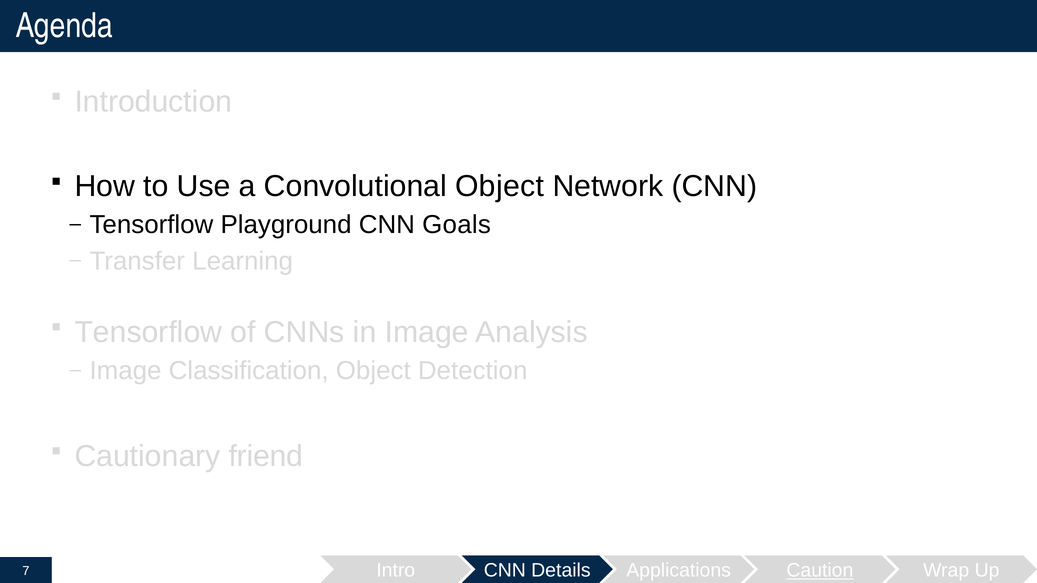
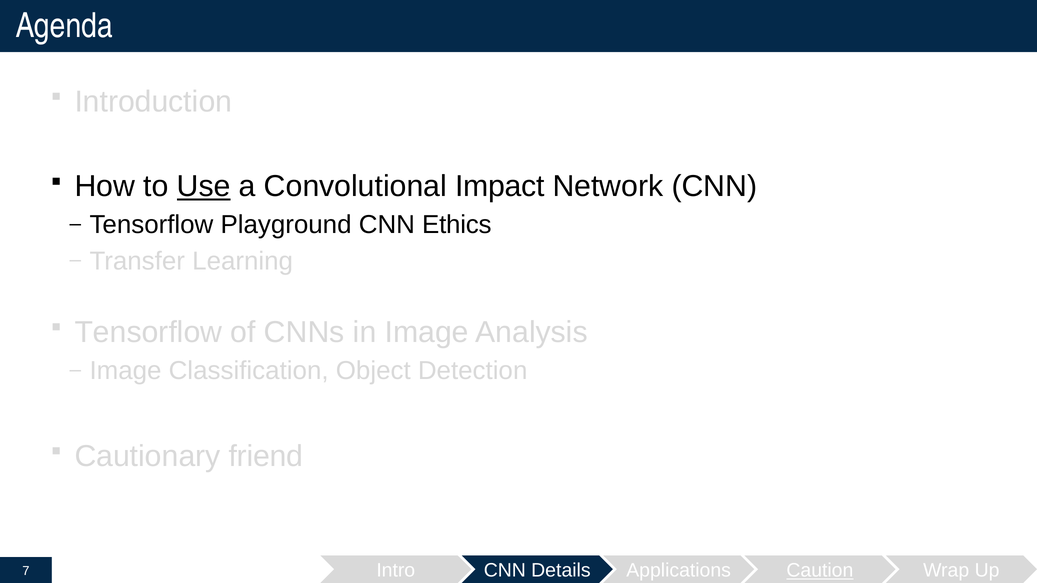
Use underline: none -> present (204, 186)
Convolutional Object: Object -> Impact (500, 186)
Goals: Goals -> Ethics (457, 225)
